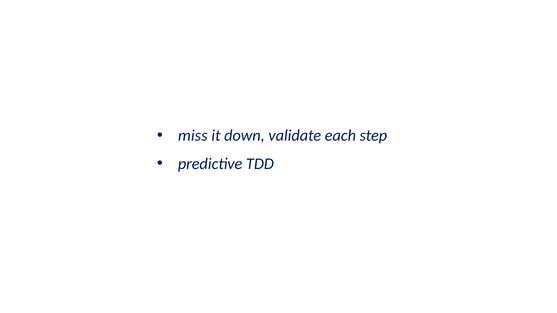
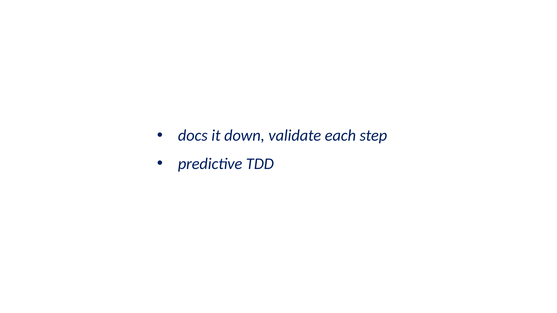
miss: miss -> docs (193, 136)
